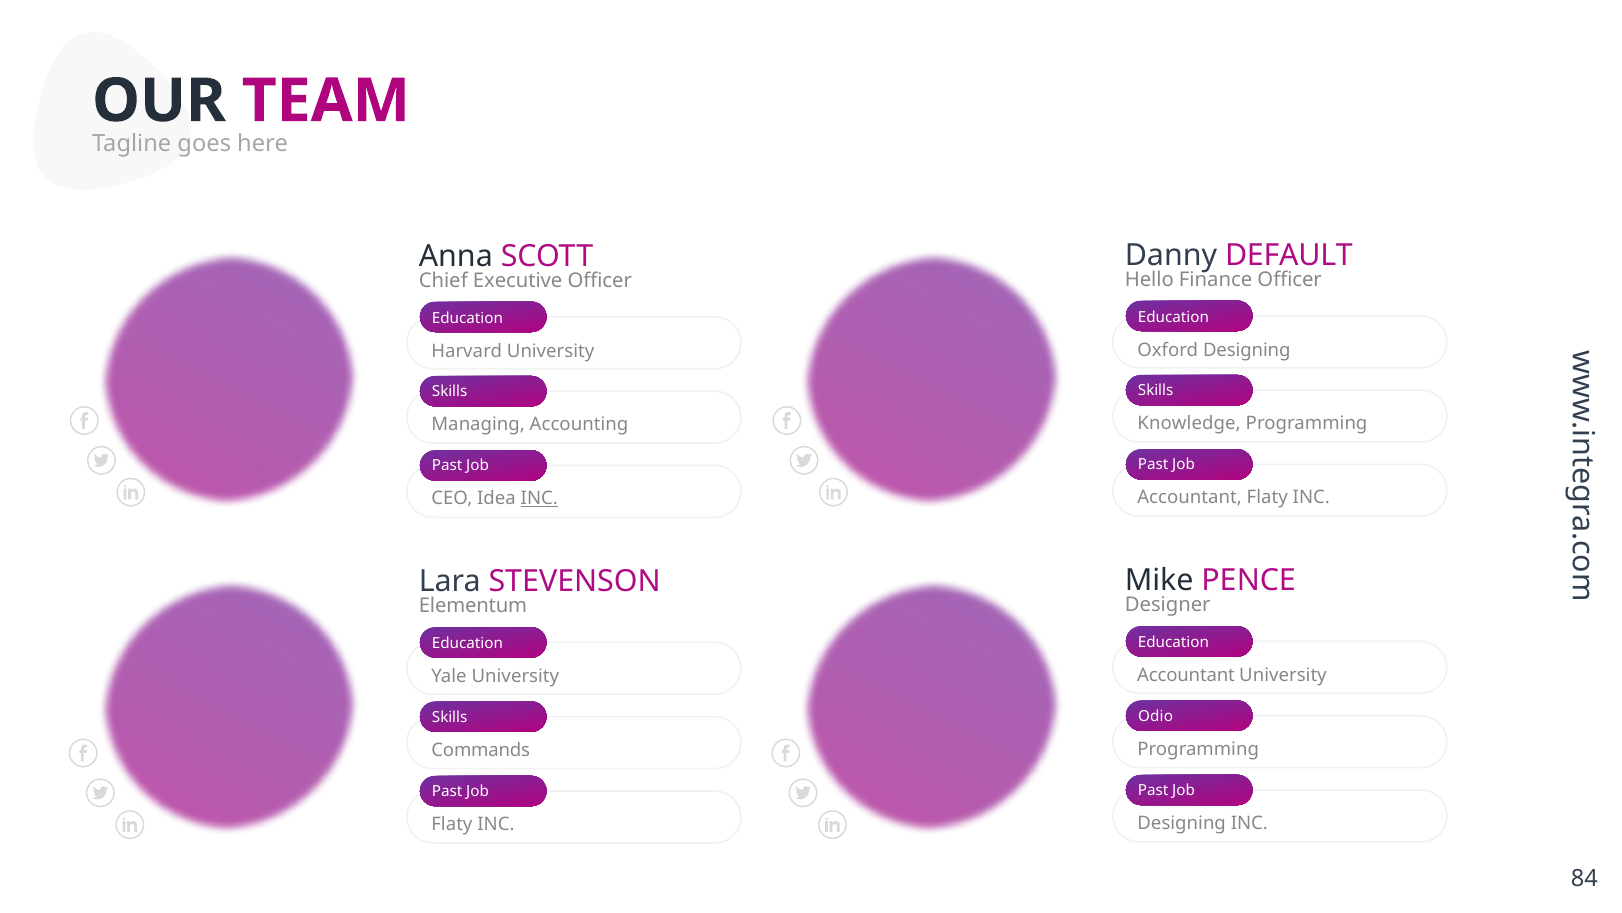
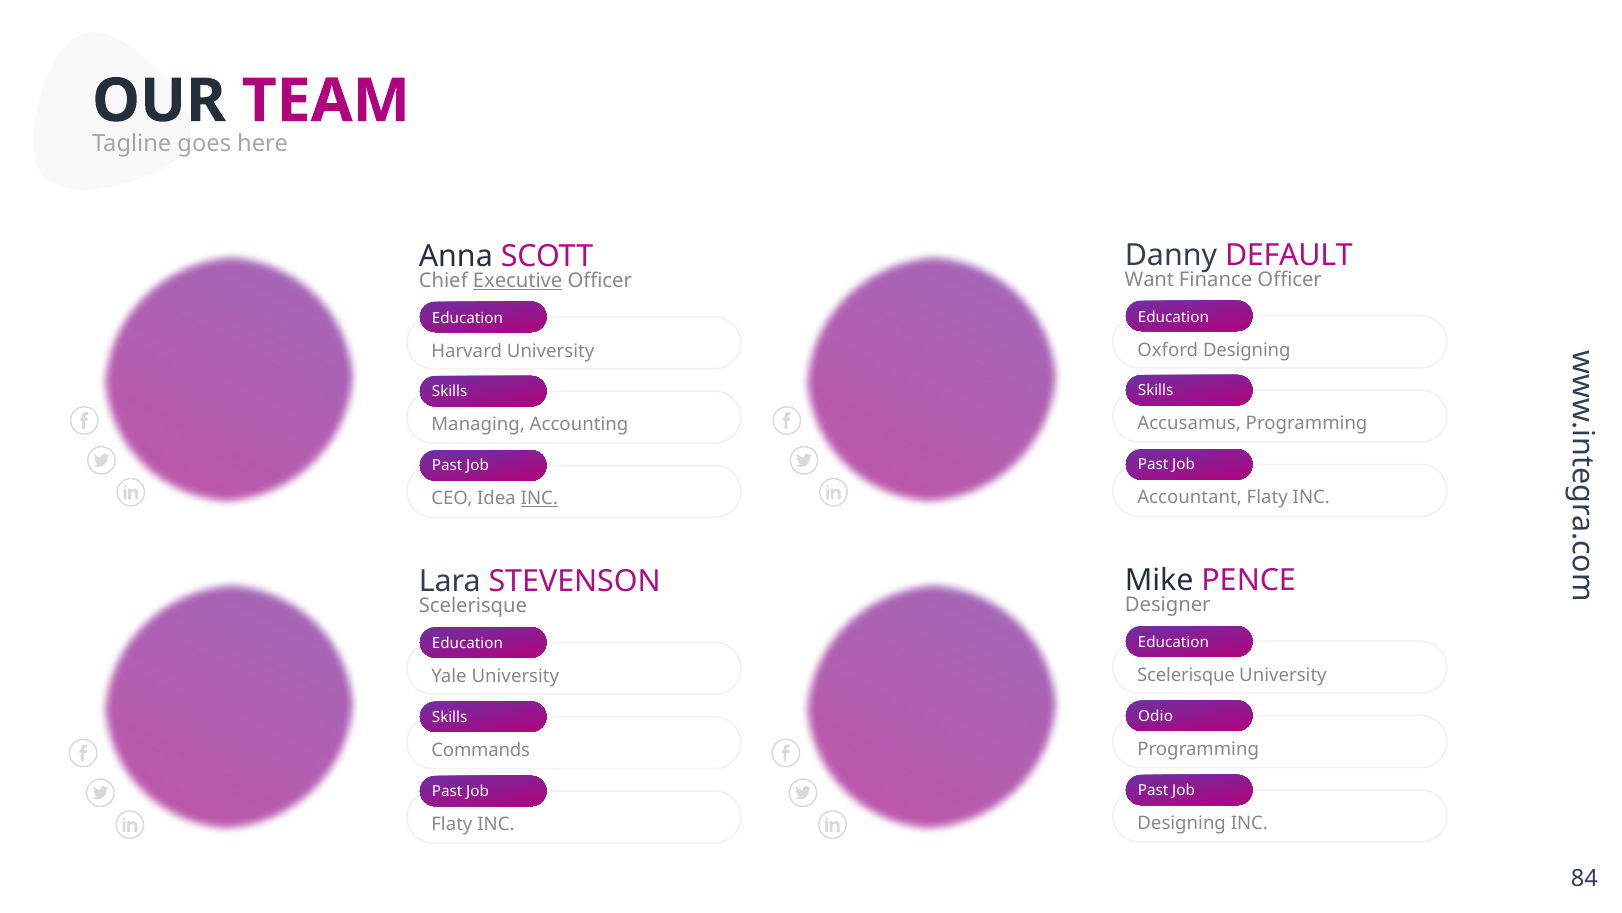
Hello: Hello -> Want (1149, 279)
Executive underline: none -> present (518, 280)
Knowledge: Knowledge -> Accusamus (1189, 423)
Elementum: Elementum -> Scelerisque (473, 606)
Accountant: Accountant -> Scelerisque (1186, 675)
